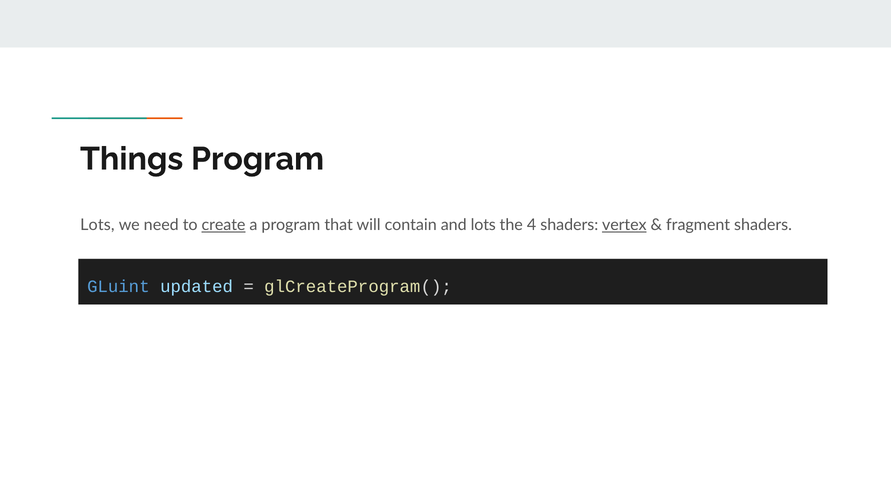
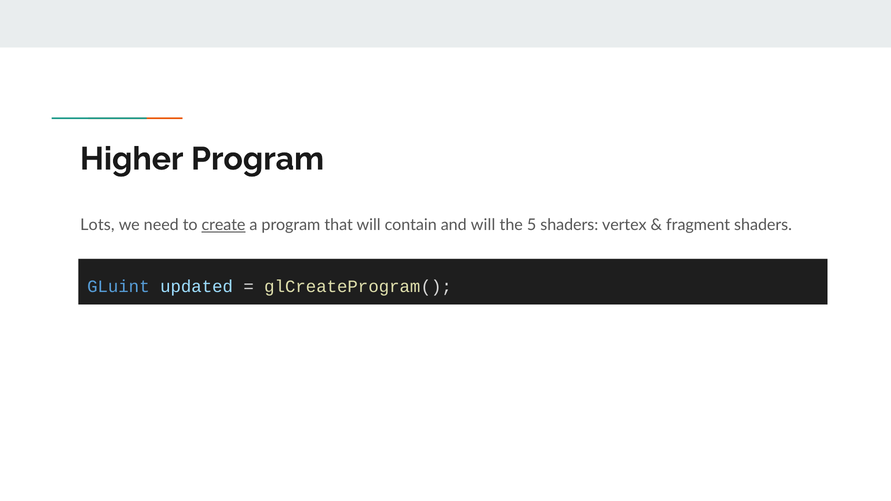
Things: Things -> Higher (132, 159)
and lots: lots -> will (483, 225)
4: 4 -> 5 (532, 225)
vertex underline: present -> none (624, 225)
